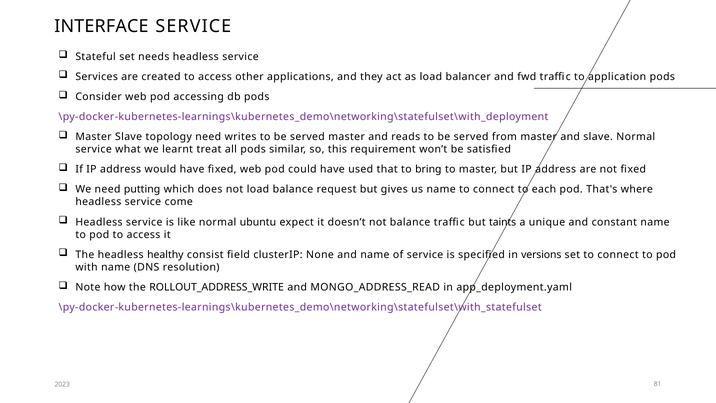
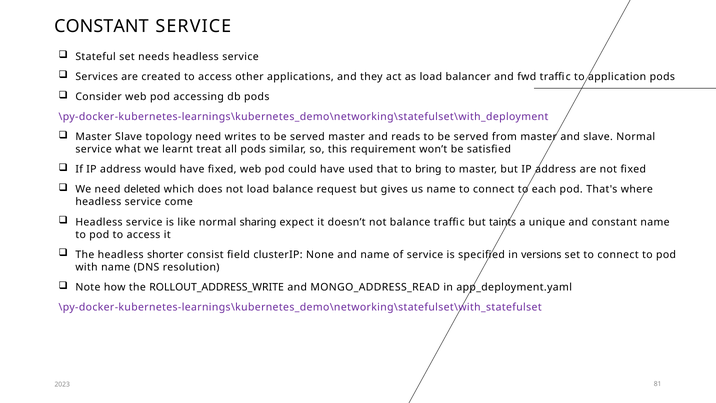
INTERFACE: INTERFACE -> CONSTANT (101, 26)
putting: putting -> deleted (142, 189)
ubuntu: ubuntu -> sharing (258, 222)
healthy: healthy -> shorter (165, 255)
